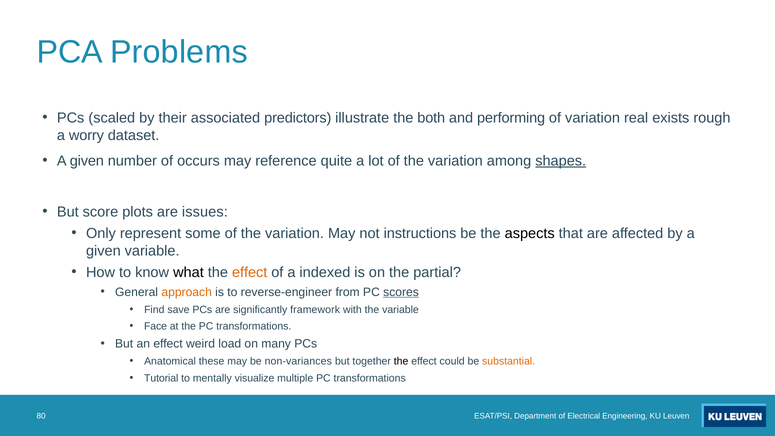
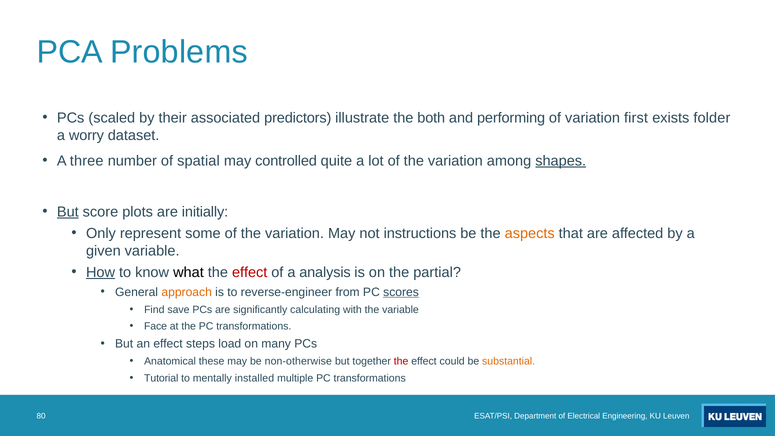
real: real -> first (636, 118)
rough: rough -> folder (712, 118)
given: given -> three (87, 161)
occurs: occurs -> spatial (198, 161)
reference: reference -> controlled (286, 161)
But underline: none -> present (68, 212)
issues: issues -> initially (205, 212)
aspects colour: black -> orange (530, 233)
How underline: none -> present (101, 272)
effect colour: orange -> red (250, 272)
indexed: indexed -> analysis (325, 272)
framework: framework -> calculating (315, 310)
weird: weird -> steps (201, 344)
non-variances: non-variances -> non-otherwise (298, 361)
the colour: black -> red (401, 361)
visualize: visualize -> installed (254, 378)
